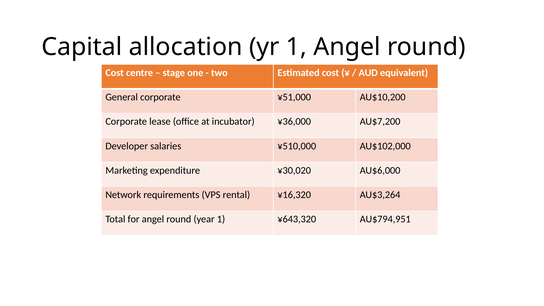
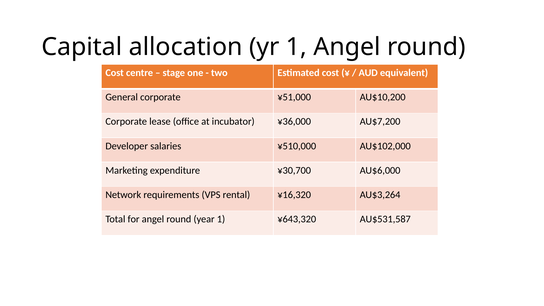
¥30,020: ¥30,020 -> ¥30,700 (294, 170)
AU$794,951: AU$794,951 -> AU$531,587 (385, 219)
